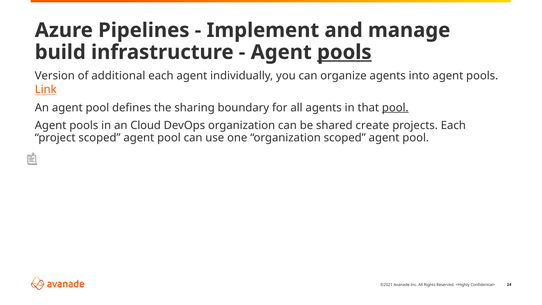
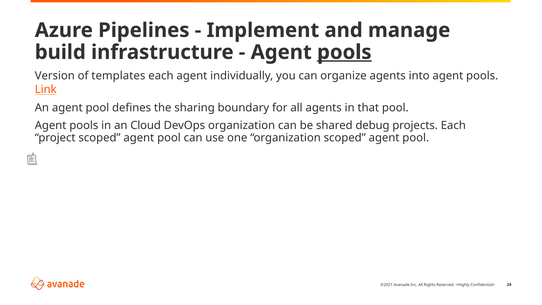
additional: additional -> templates (118, 76)
pool underline: present -> none (395, 108)
create: create -> debug (372, 125)
